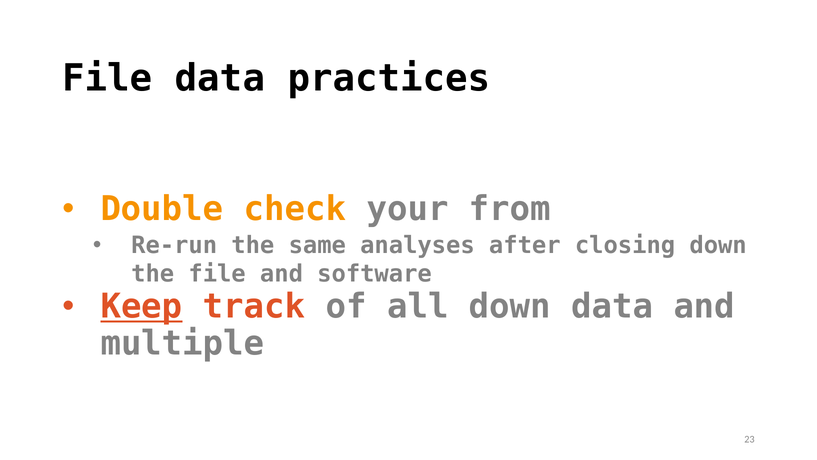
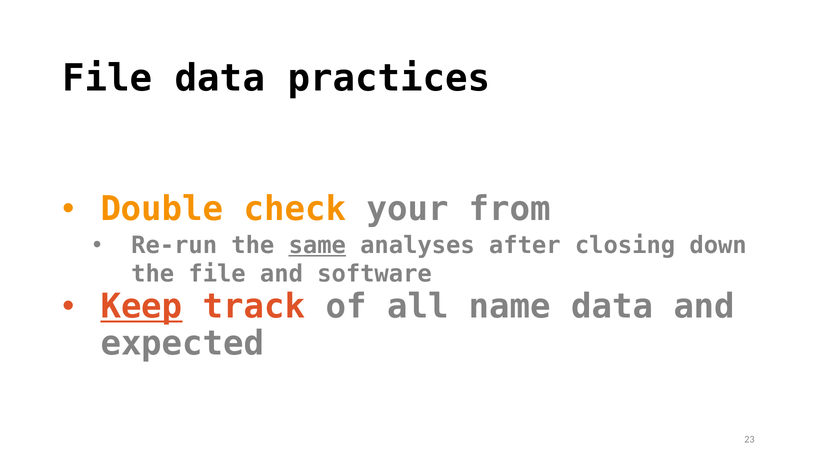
same underline: none -> present (317, 245)
all down: down -> name (510, 306)
multiple: multiple -> expected (182, 343)
